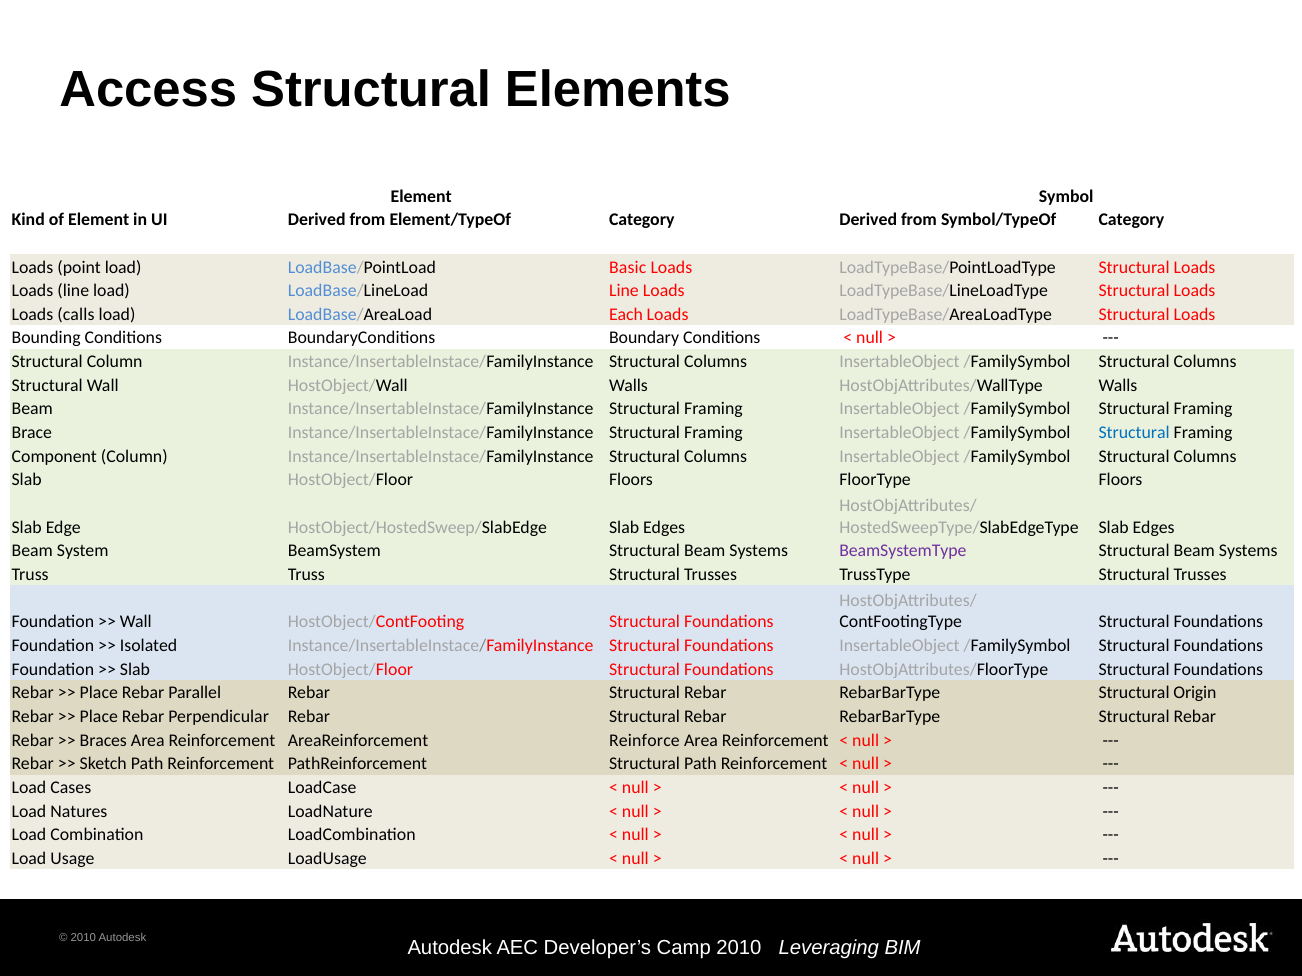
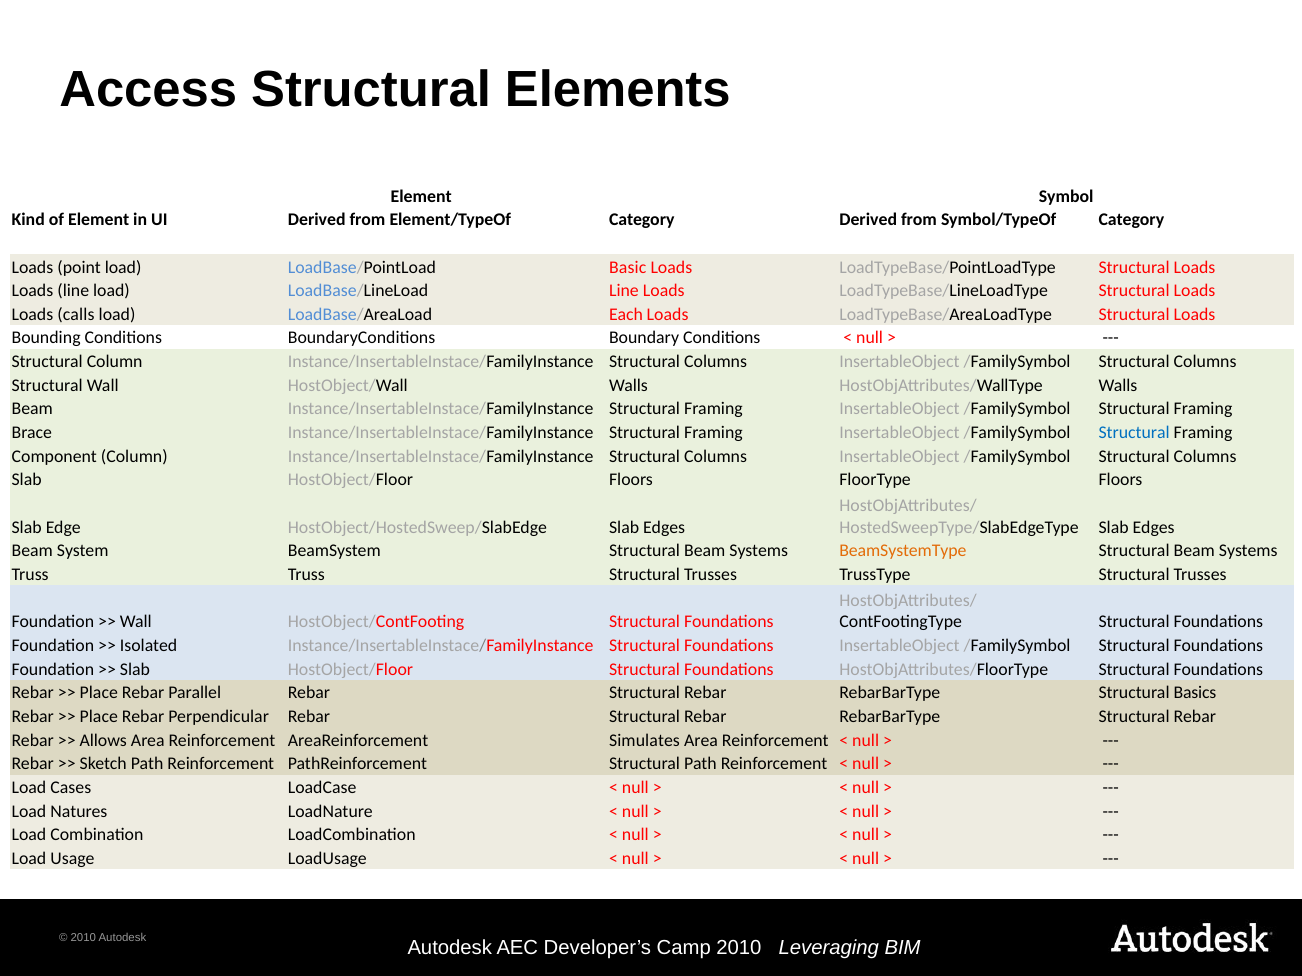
BeamSystemType colour: purple -> orange (903, 551)
Origin: Origin -> Basics (1195, 693)
Braces: Braces -> Allows (103, 741)
Reinforce: Reinforce -> Simulates (645, 741)
